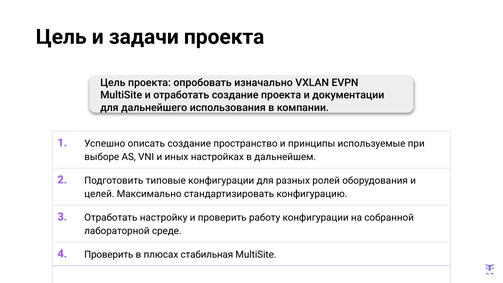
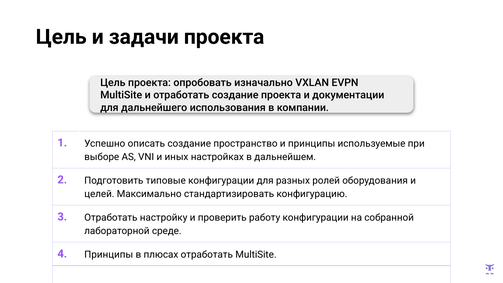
4 Проверить: Проверить -> Принципы (109, 255)
плюсах стабильная: стабильная -> отработать (207, 255)
